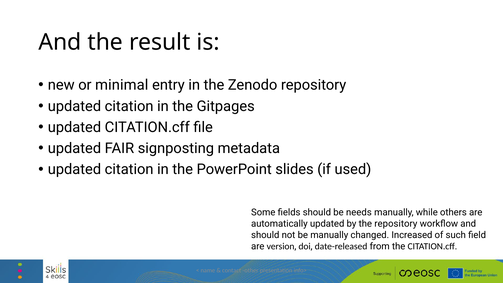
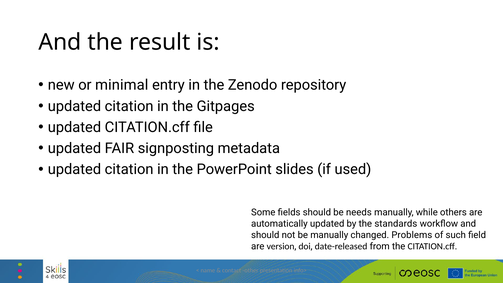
the repository: repository -> standards (396, 224)
Increased: Increased -> Problems (412, 235)
